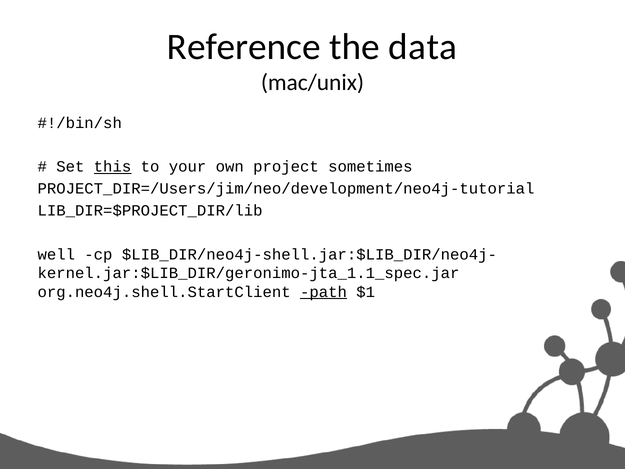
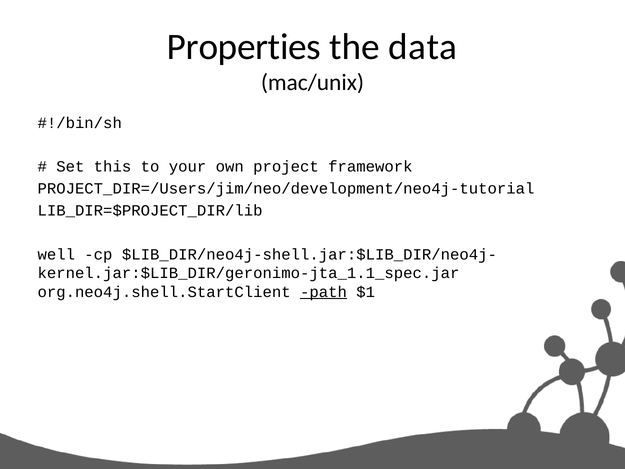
Reference: Reference -> Properties (244, 47)
this underline: present -> none (112, 167)
sometimes: sometimes -> framework (370, 167)
